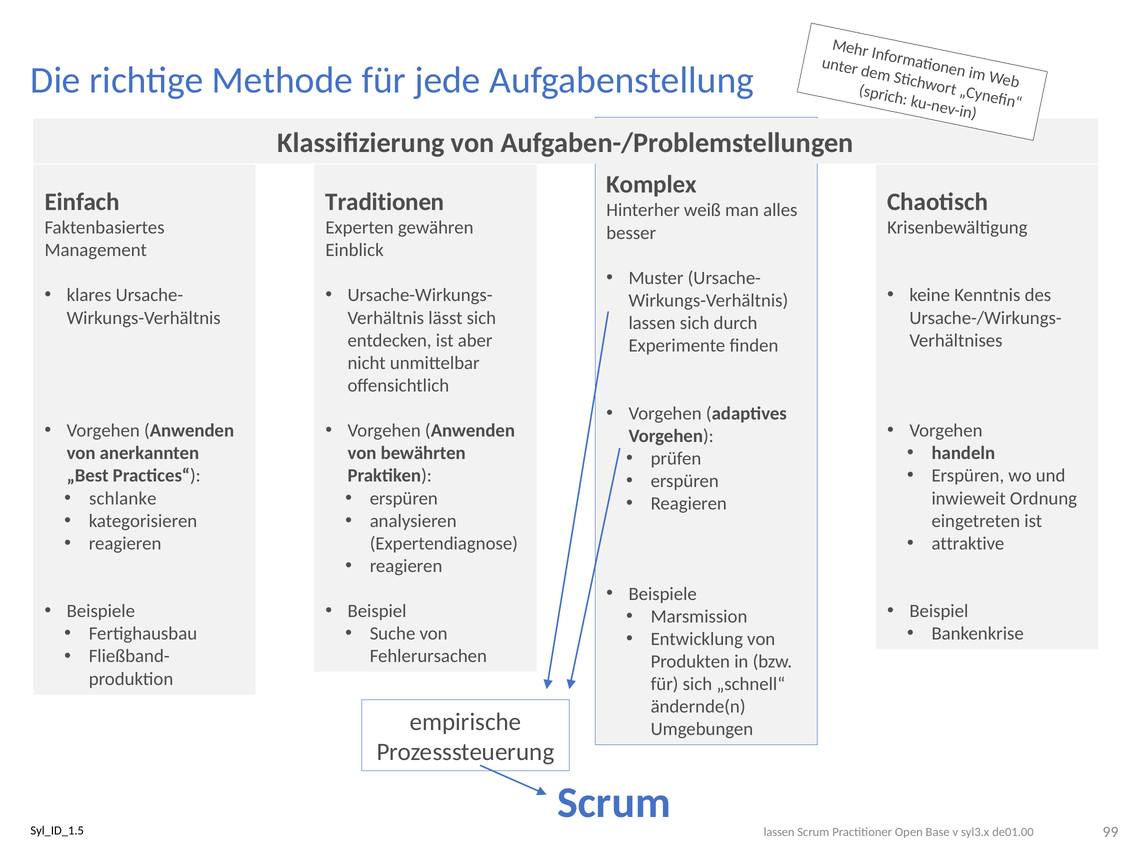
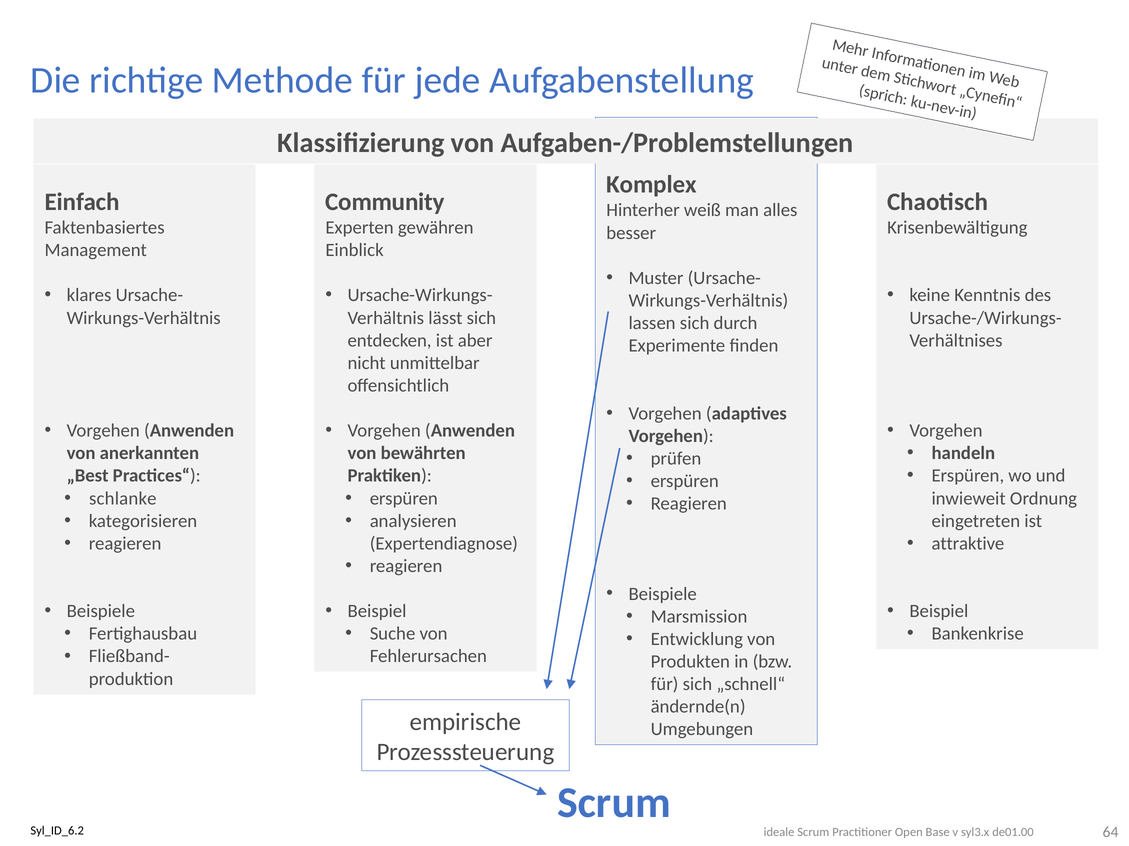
Traditionen: Traditionen -> Community (385, 202)
Syl_ID_1.5: Syl_ID_1.5 -> Syl_ID_6.2 (57, 831)
lassen: lassen -> ideale (779, 833)
99: 99 -> 64 (1111, 833)
